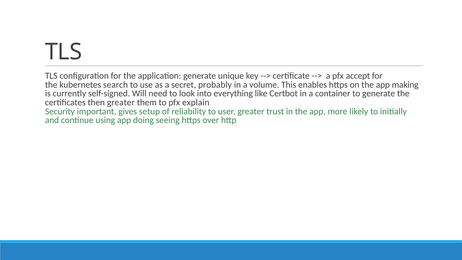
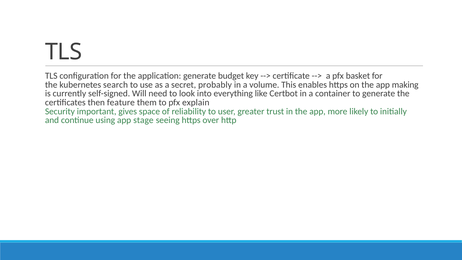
unique: unique -> budget (231, 76)
accept: accept -> basket (358, 76)
then greater: greater -> feature (121, 102)
setup: setup -> space (149, 111)
doing: doing -> stage (143, 120)
